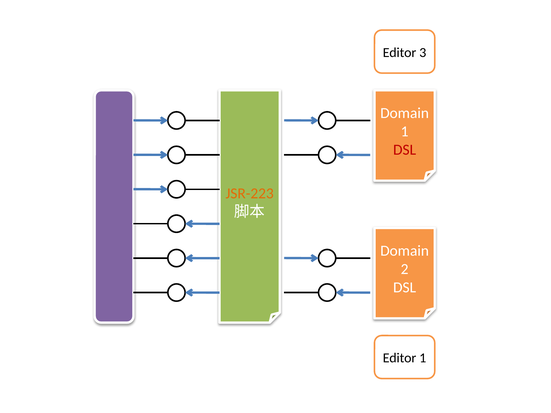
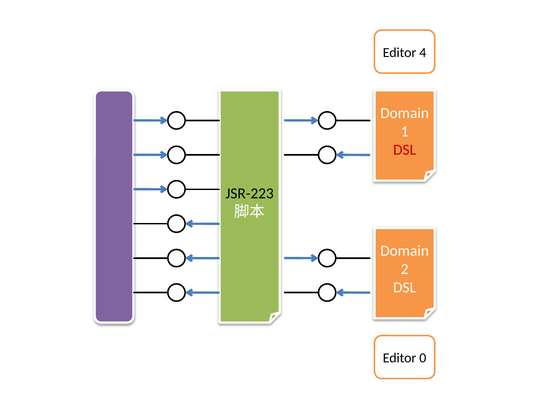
3: 3 -> 4 (423, 53)
JSR-223 colour: orange -> black (250, 193)
Editor 1: 1 -> 0 (423, 358)
